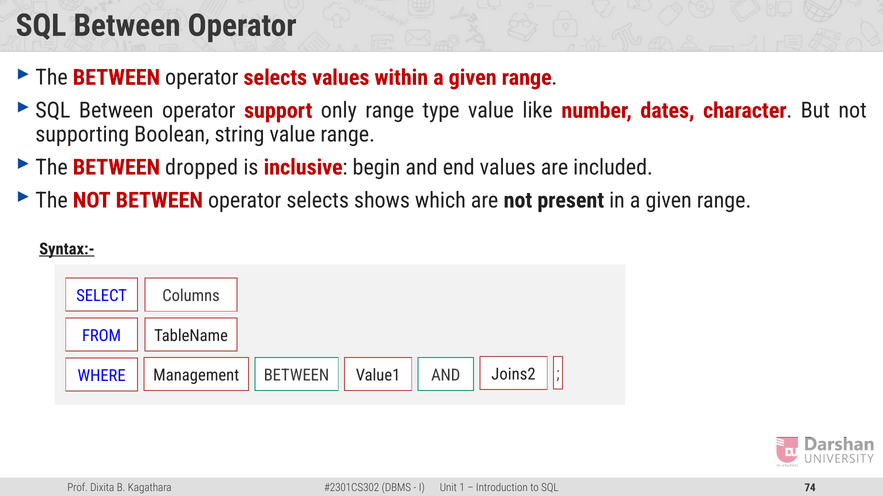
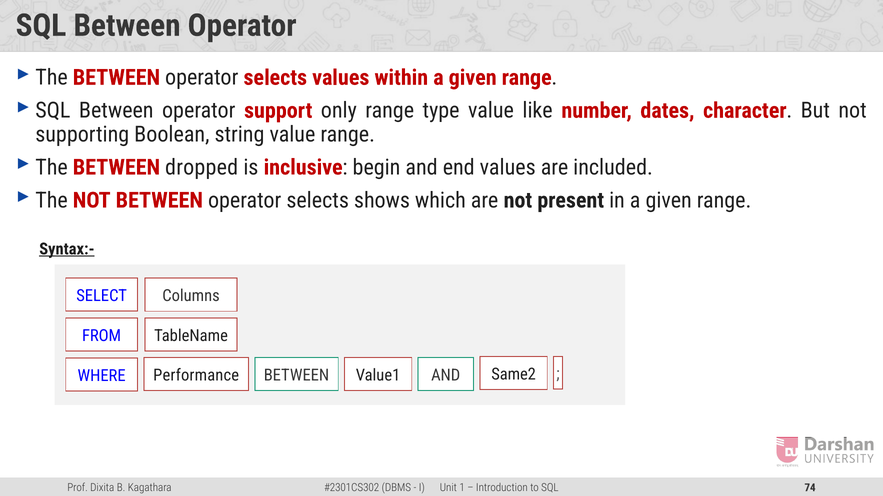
Management: Management -> Performance (196, 376)
Joins2: Joins2 -> Same2 (514, 375)
